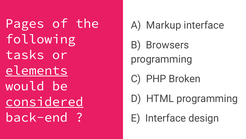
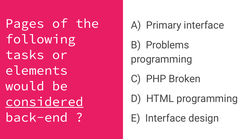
Markup: Markup -> Primary (164, 25)
Browsers: Browsers -> Problems (168, 45)
elements underline: present -> none (37, 70)
